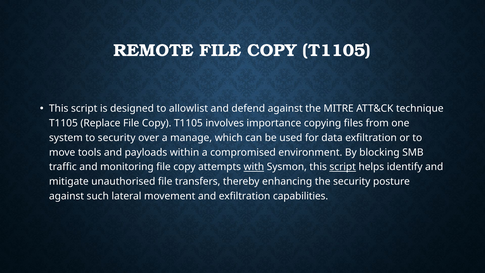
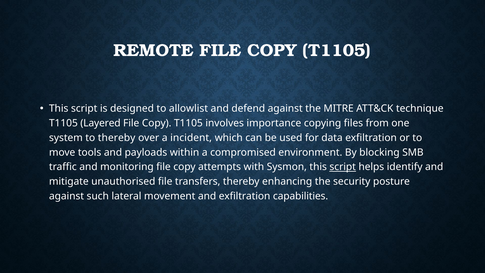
Replace: Replace -> Layered (100, 123)
to security: security -> thereby (117, 138)
manage: manage -> incident (191, 138)
with underline: present -> none (254, 167)
